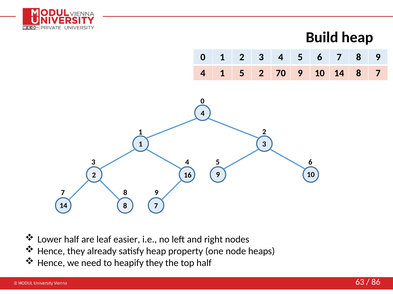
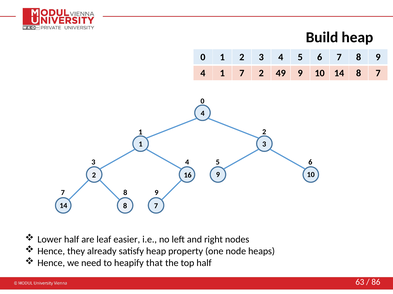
1 5: 5 -> 7 (242, 73)
70: 70 -> 49 (281, 73)
heapify they: they -> that (154, 263)
